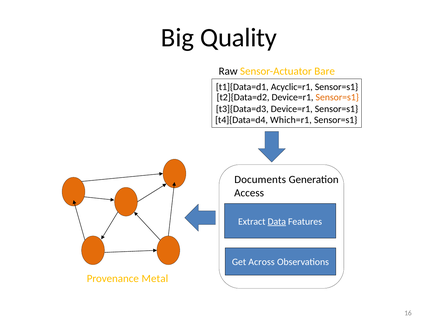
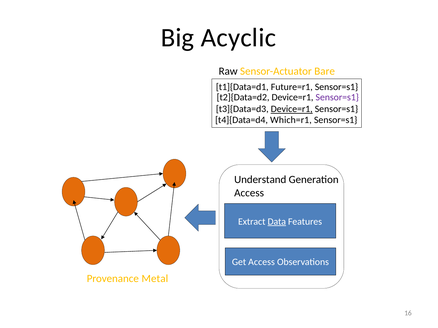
Quality: Quality -> Acyclic (238, 38)
Acyclic=r1: Acyclic=r1 -> Future=r1 (292, 87)
Sensor=s1 colour: orange -> purple (337, 97)
Device=r1 underline: none -> present (292, 109)
Documents: Documents -> Understand (260, 180)
Get Across: Across -> Access (262, 262)
